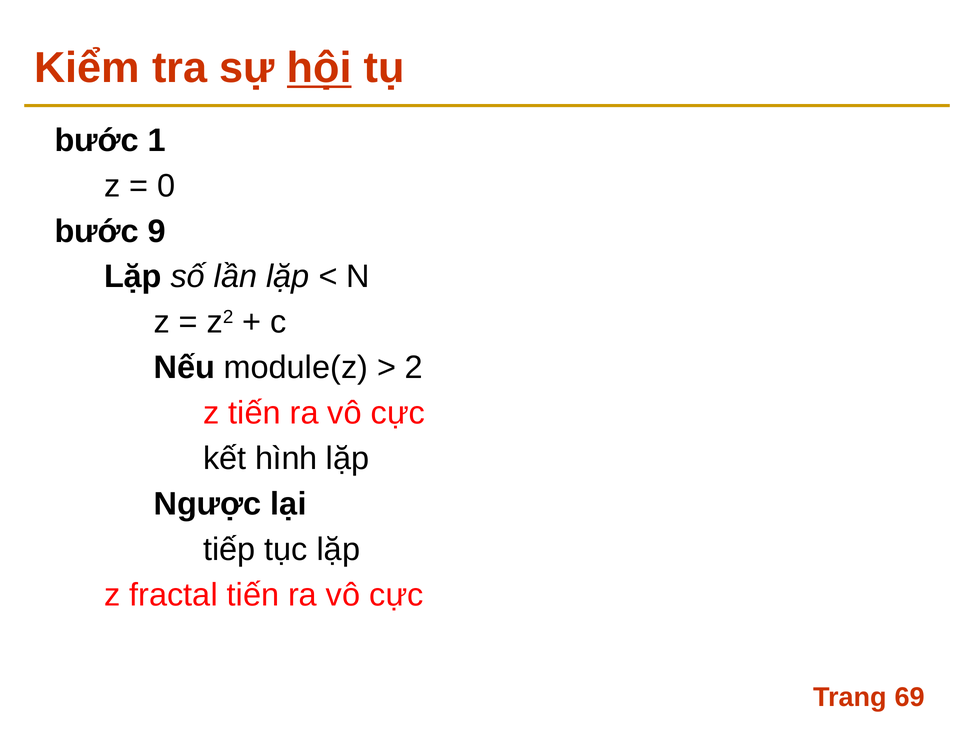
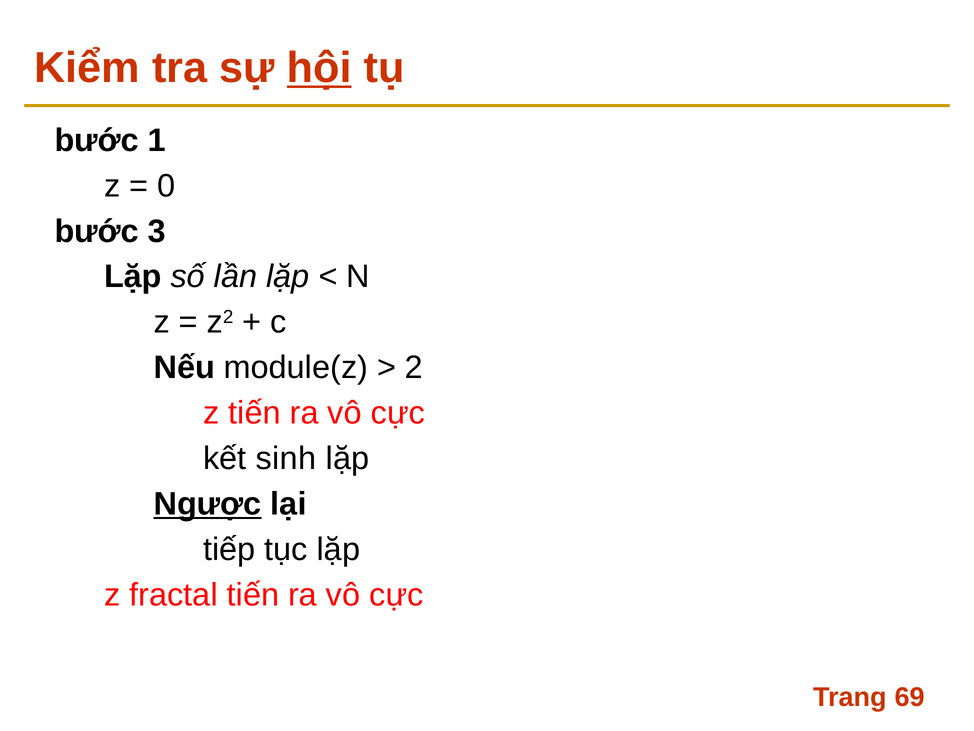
9: 9 -> 3 (157, 231)
hình: hình -> sinh (286, 458)
Ngược underline: none -> present (208, 504)
